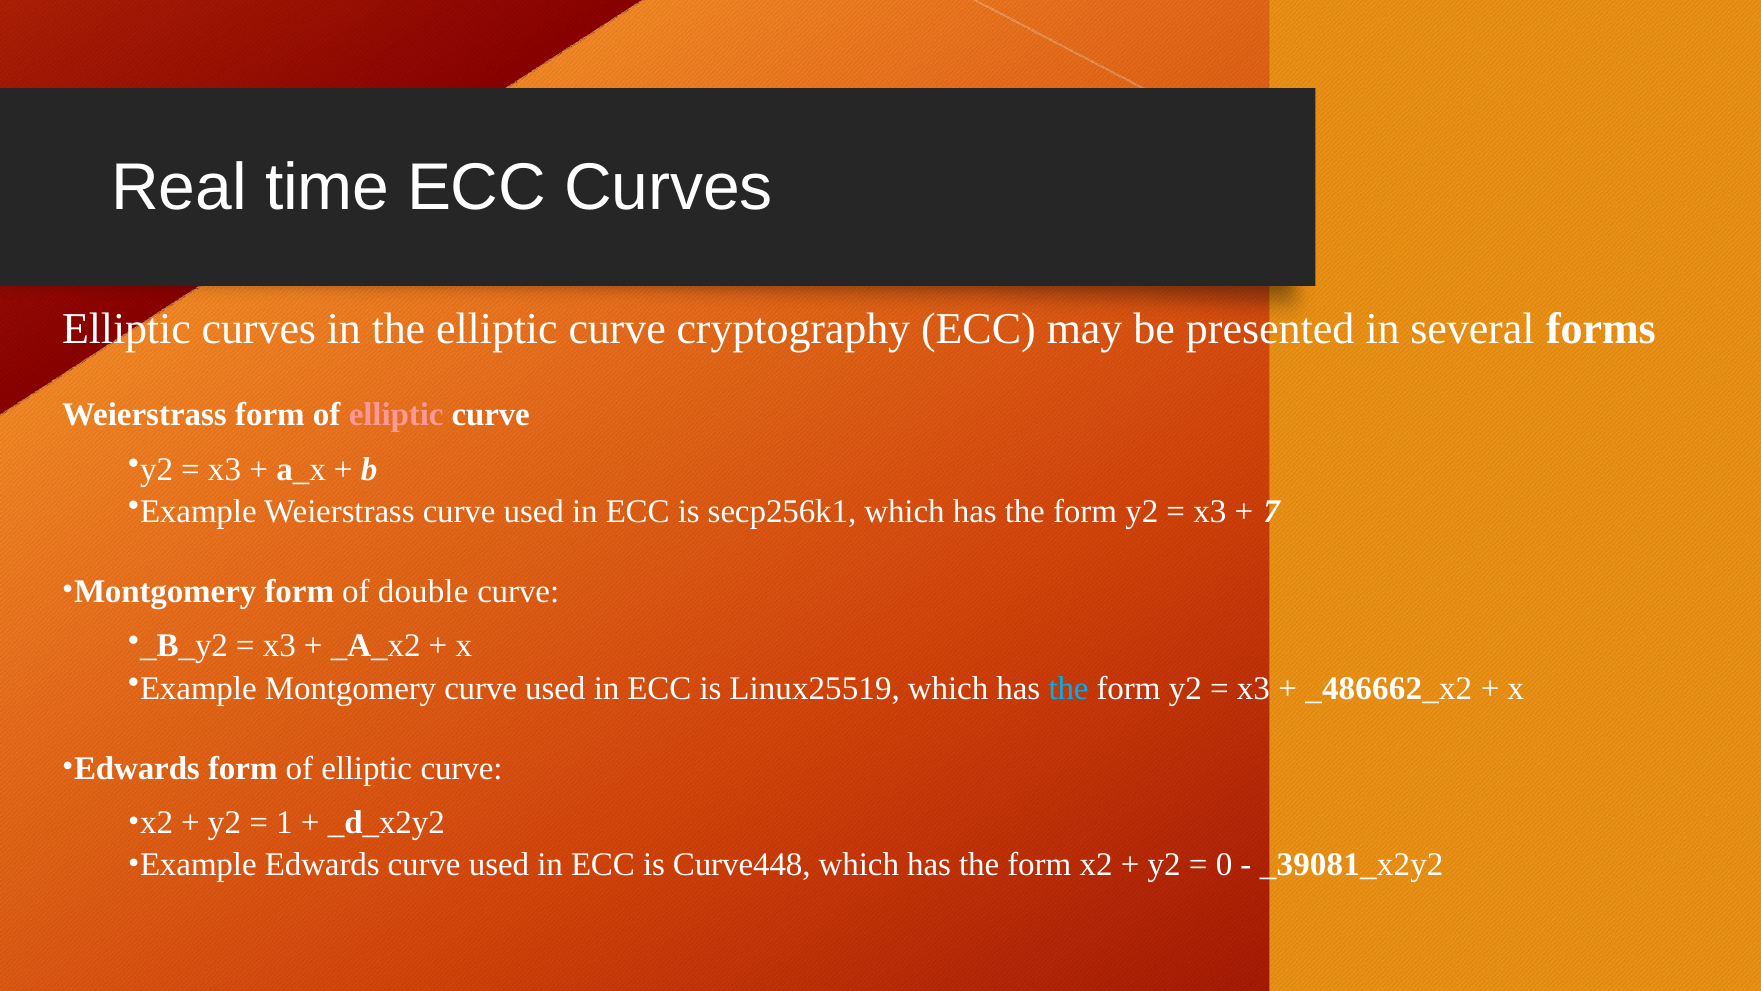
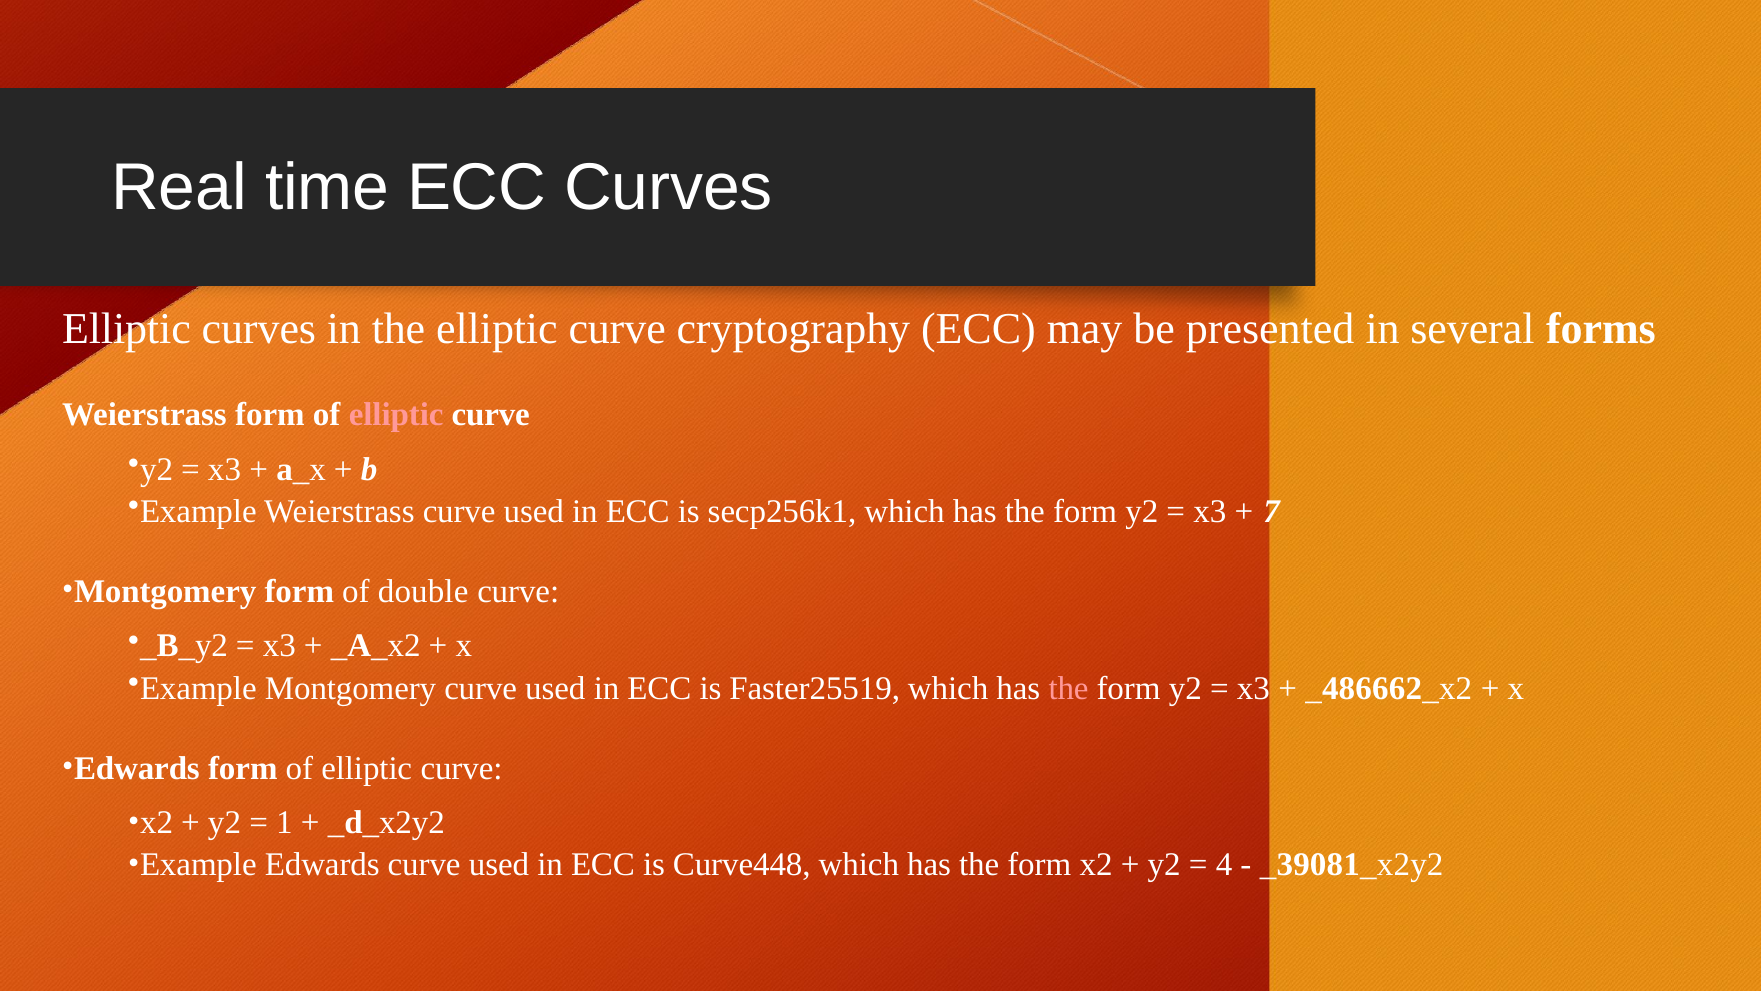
Linux25519: Linux25519 -> Faster25519 (815, 688)
the colour: light blue -> pink (1069, 688)
0: 0 -> 4 (1224, 865)
